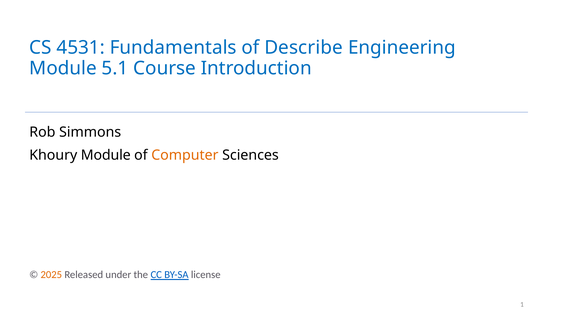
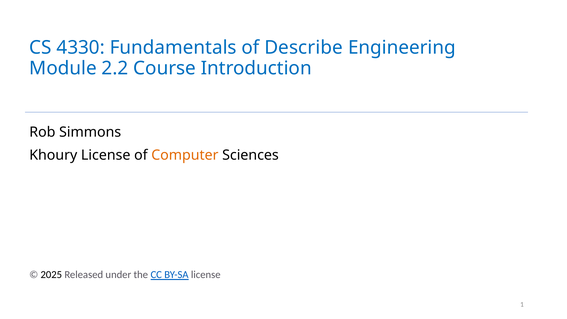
4531: 4531 -> 4330 (81, 48)
5.1: 5.1 -> 2.2 (115, 68)
Khoury Module: Module -> License (106, 155)
2025 colour: orange -> black (51, 275)
